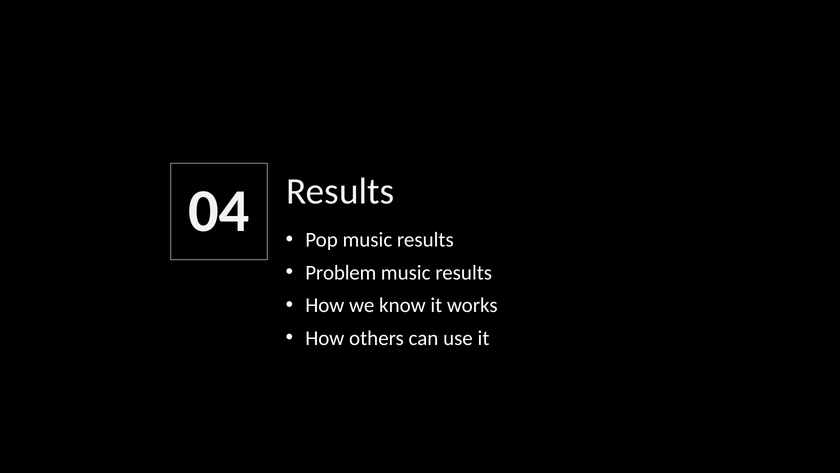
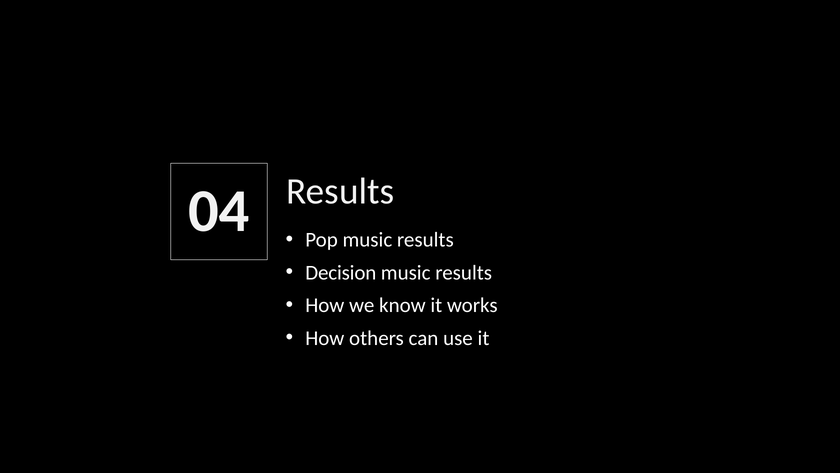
Problem: Problem -> Decision (341, 272)
